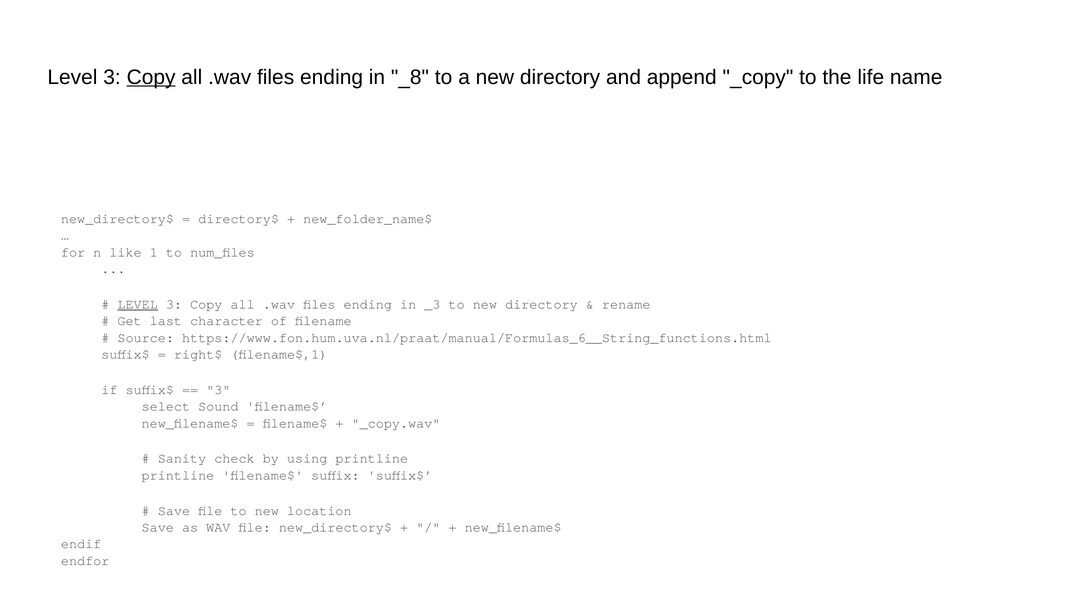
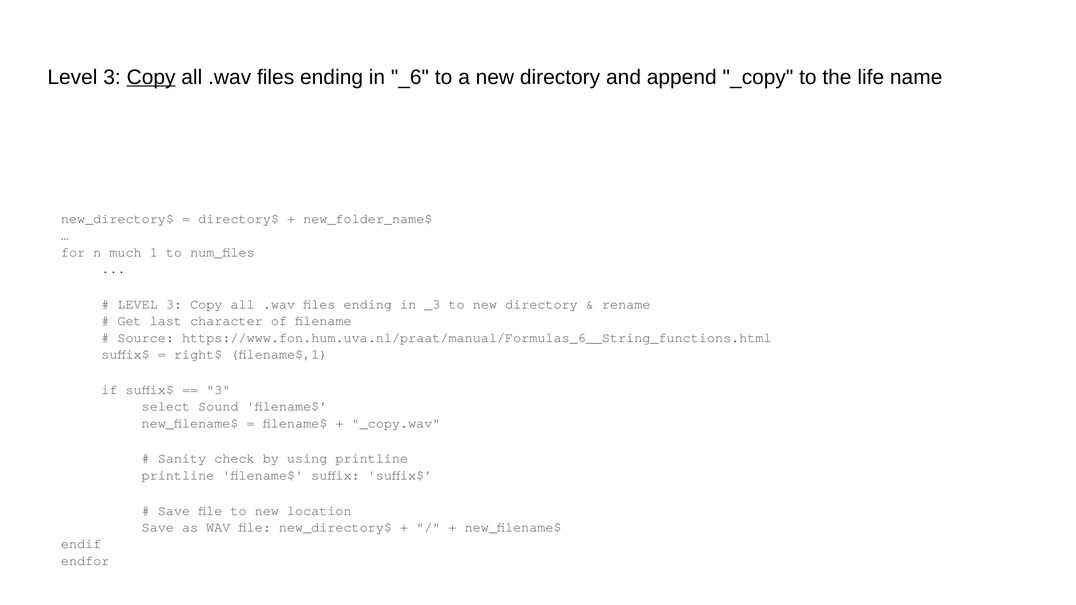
_8: _8 -> _6 (410, 77)
like: like -> much (126, 252)
LEVEL underline: present -> none (138, 304)
